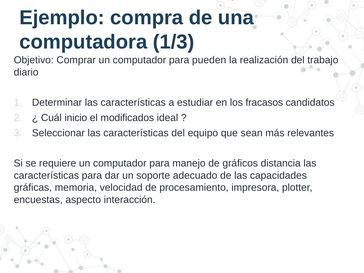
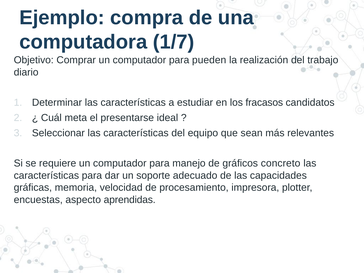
1/3: 1/3 -> 1/7 (174, 42)
inicio: inicio -> meta (76, 118)
modificados: modificados -> presentarse (127, 118)
distancia: distancia -> concreto (281, 163)
interacción: interacción -> aprendidas (130, 200)
